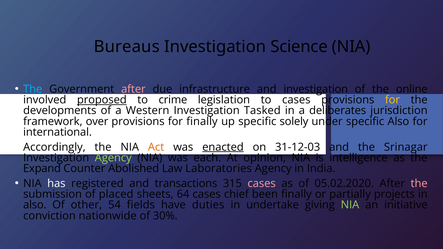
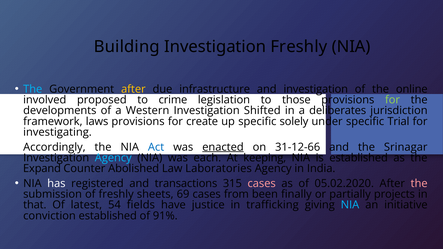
Bureaus: Bureaus -> Building (127, 47)
Investigation Science: Science -> Freshly (299, 47)
after colour: pink -> yellow (133, 89)
proposed underline: present -> none (102, 100)
to cases: cases -> those (296, 100)
for colour: yellow -> light green (393, 100)
Tasked: Tasked -> Shifted (262, 111)
over: over -> laws (97, 121)
for finally: finally -> create (202, 121)
specific Also: Also -> Trial (398, 121)
international: international -> investigating (57, 132)
Act colour: orange -> blue (156, 147)
31-12-03: 31-12-03 -> 31-12-66 (298, 147)
Agency colour: light green -> light blue (113, 158)
opinion: opinion -> keeping (265, 158)
is intelligence: intelligence -> established (359, 158)
of placed: placed -> freshly (116, 194)
64: 64 -> 69 (183, 194)
chief: chief -> from (236, 194)
also: also -> that (35, 205)
other: other -> latest (86, 205)
duties: duties -> justice (208, 205)
undertake: undertake -> trafficking (272, 205)
NIA colour: light green -> light blue (350, 205)
conviction nationwide: nationwide -> established (108, 216)
30%: 30% -> 91% (165, 216)
